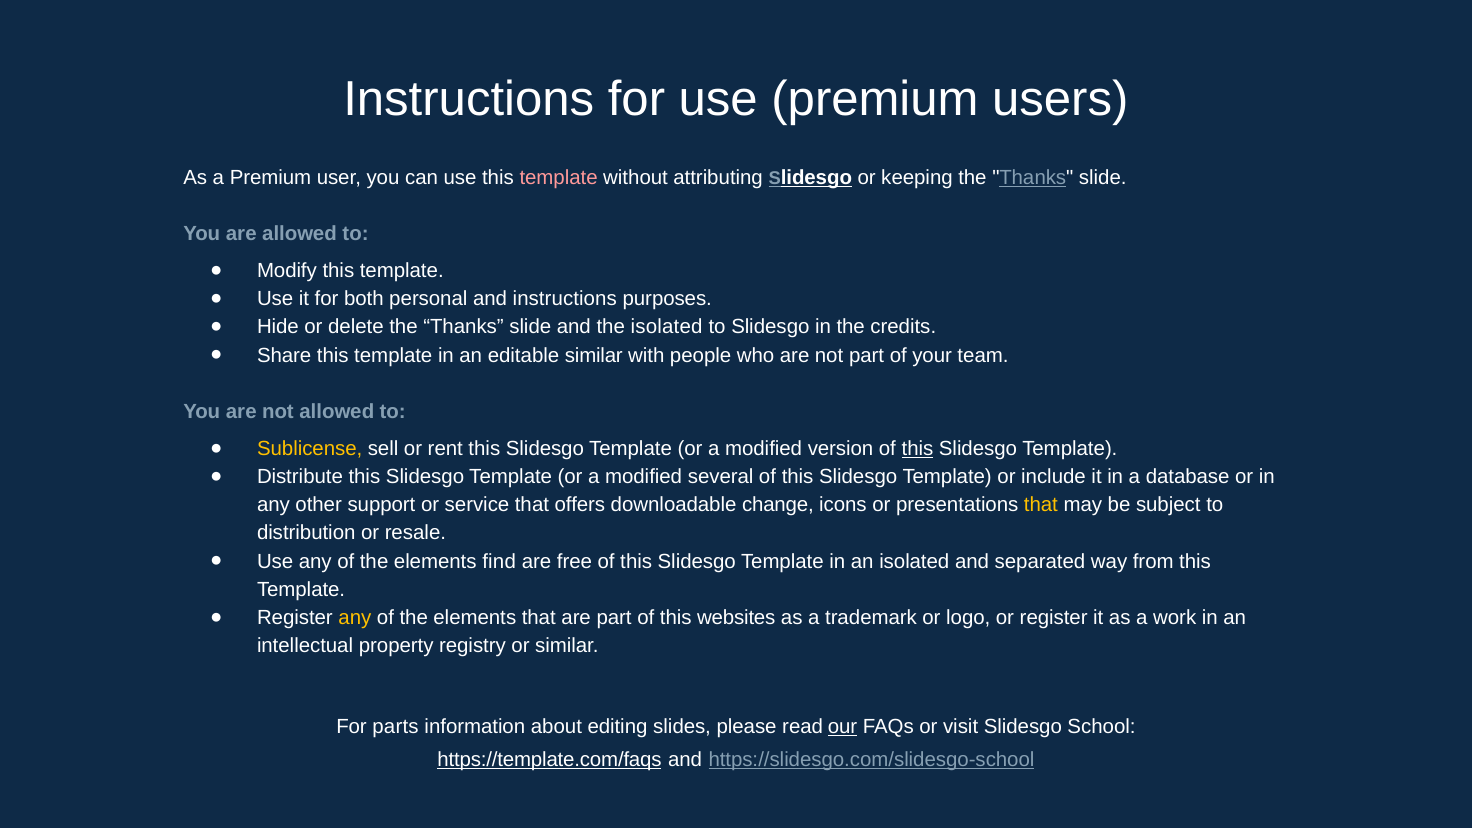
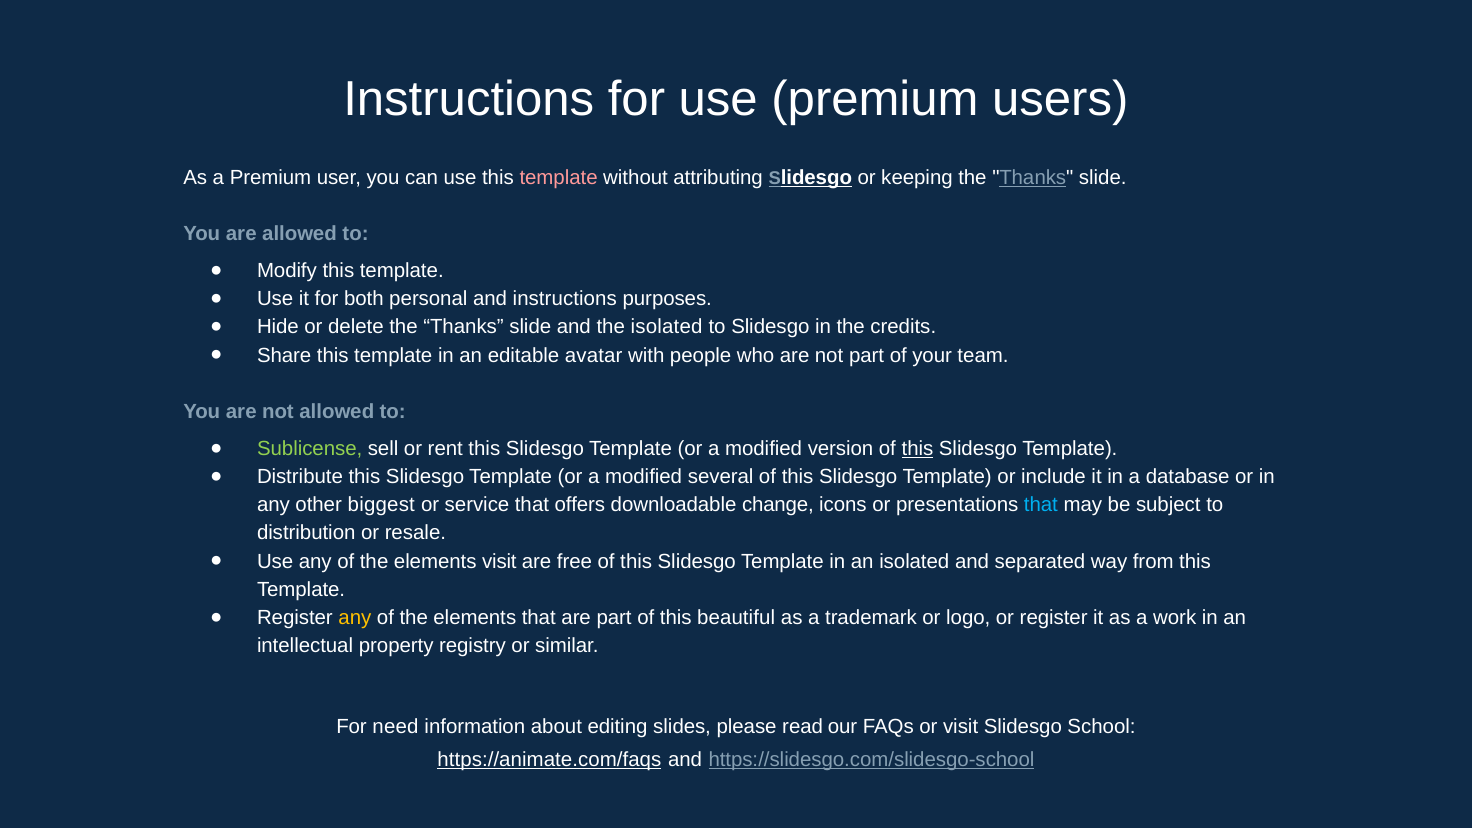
editable similar: similar -> avatar (594, 355)
Sublicense colour: yellow -> light green (310, 449)
support: support -> biggest (381, 505)
that colour: yellow -> light blue (1041, 505)
elements find: find -> visit (499, 561)
websites: websites -> beautiful (736, 618)
parts: parts -> need (396, 727)
our underline: present -> none (843, 727)
https://template.com/faqs: https://template.com/faqs -> https://animate.com/faqs (549, 760)
